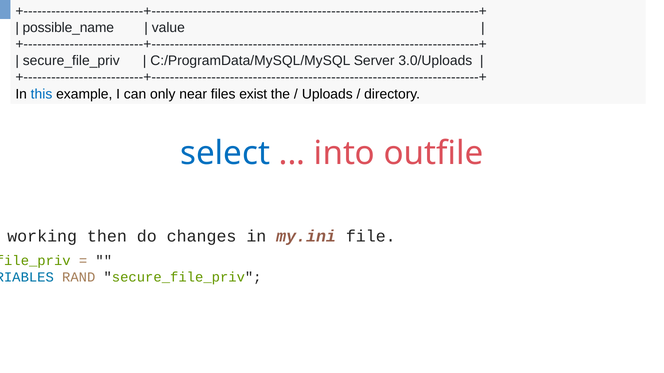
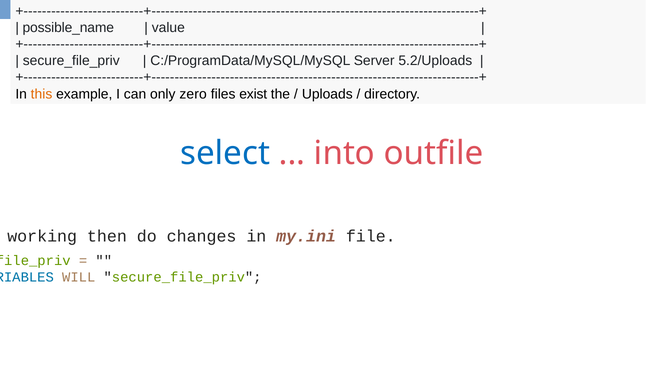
3.0/Uploads: 3.0/Uploads -> 5.2/Uploads (435, 61)
this colour: blue -> orange (42, 94)
near: near -> zero (193, 94)
RAND: RAND -> WILL (79, 278)
